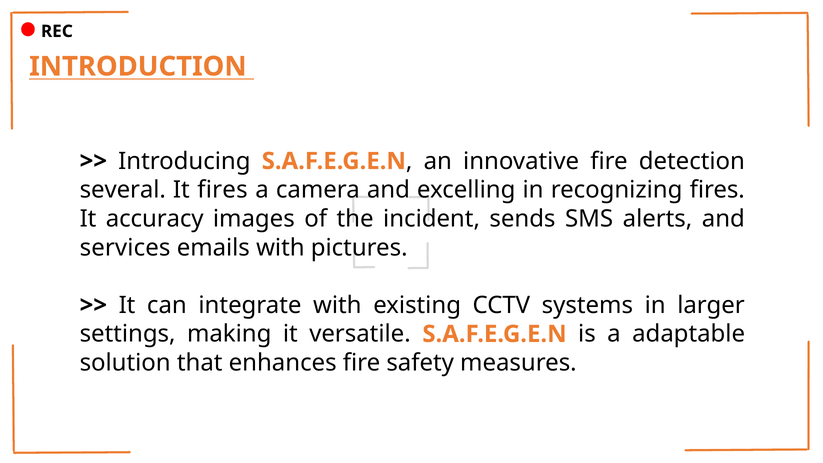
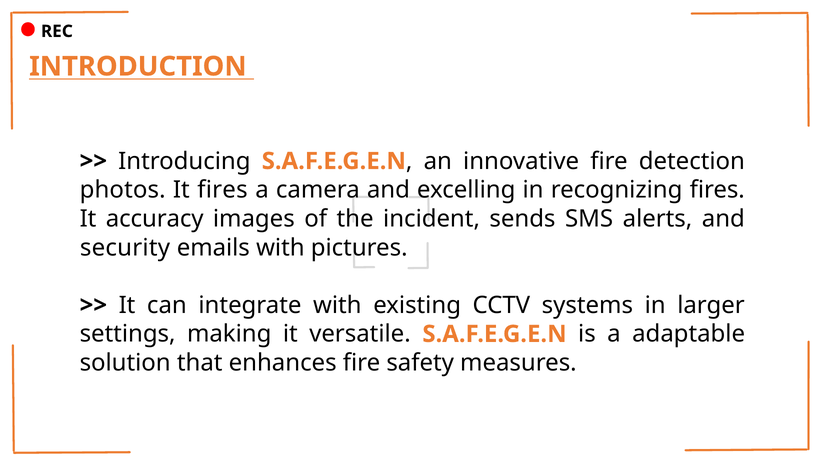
several: several -> photos (123, 190)
services: services -> security (125, 248)
